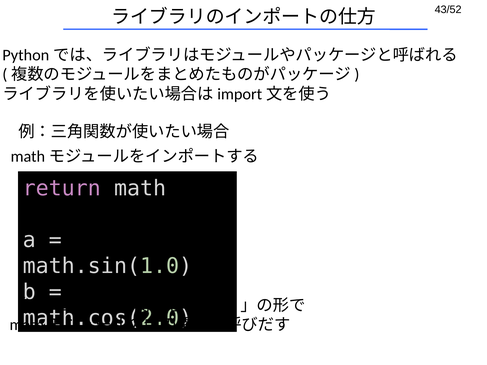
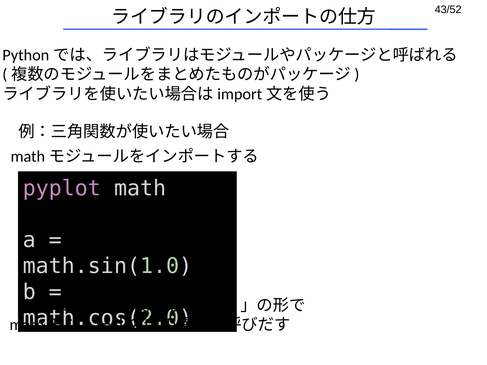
return: return -> pyplot (62, 188)
